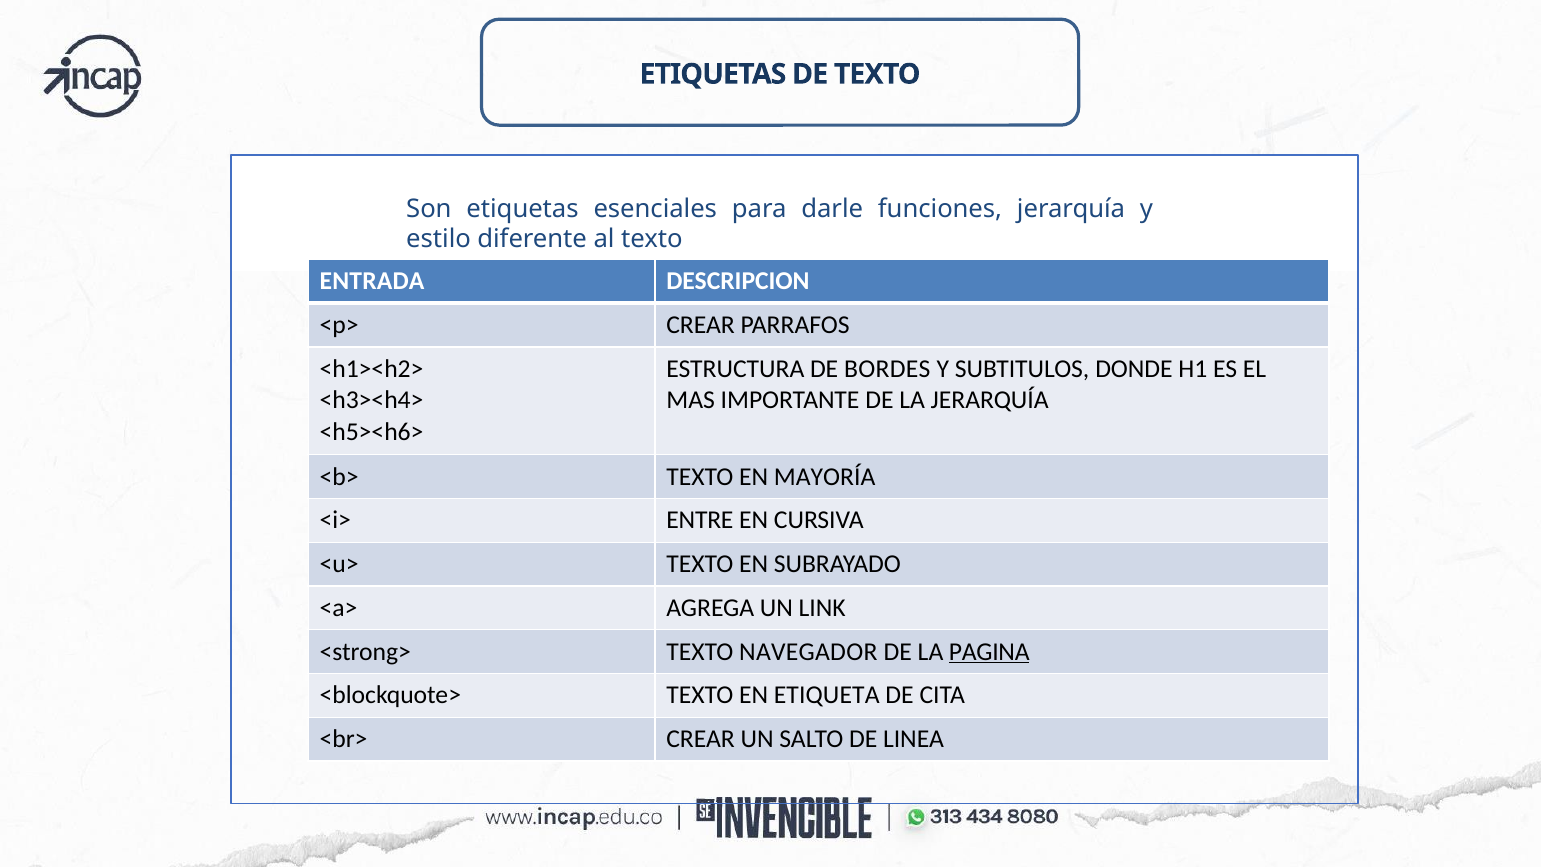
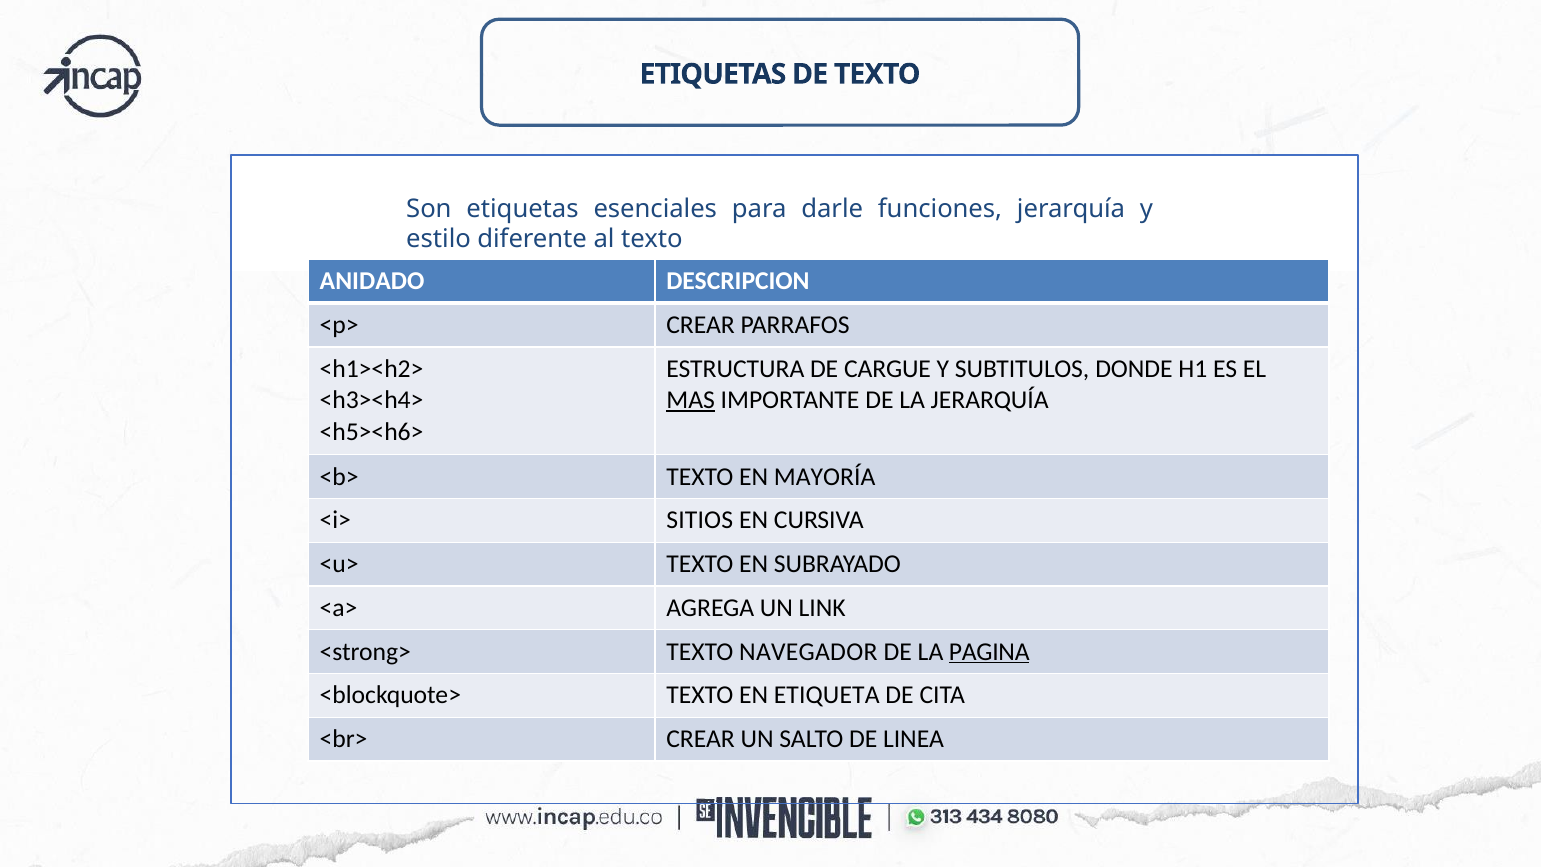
ENTRADA: ENTRADA -> ANIDADO (372, 281)
BORDES: BORDES -> CARGUE (887, 369)
MAS underline: none -> present (691, 400)
ENTRE: ENTRE -> SITIOS (700, 520)
